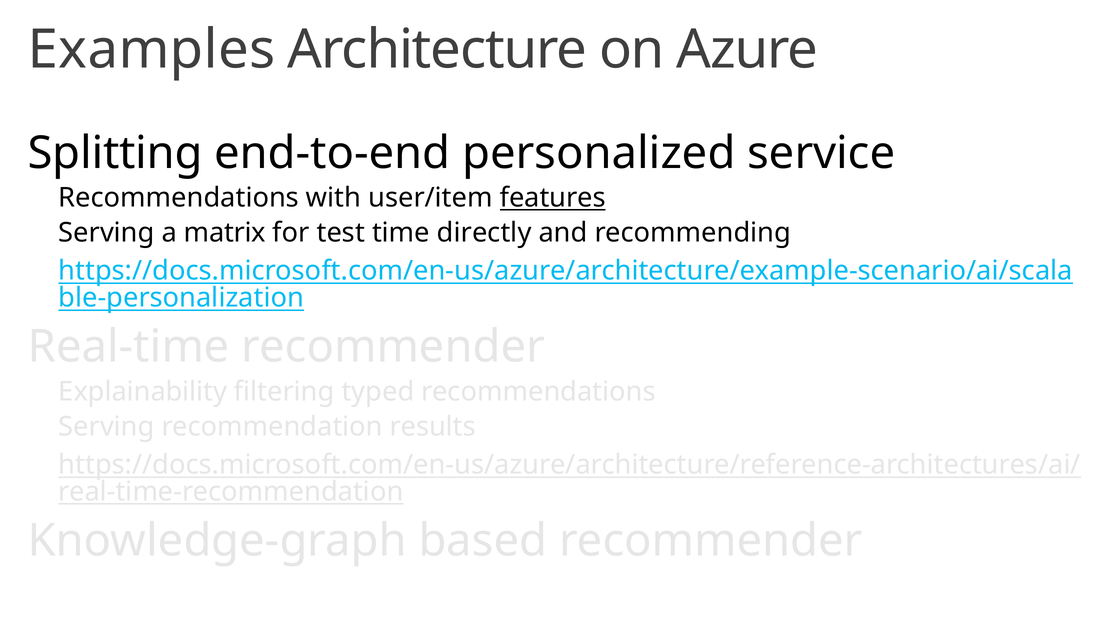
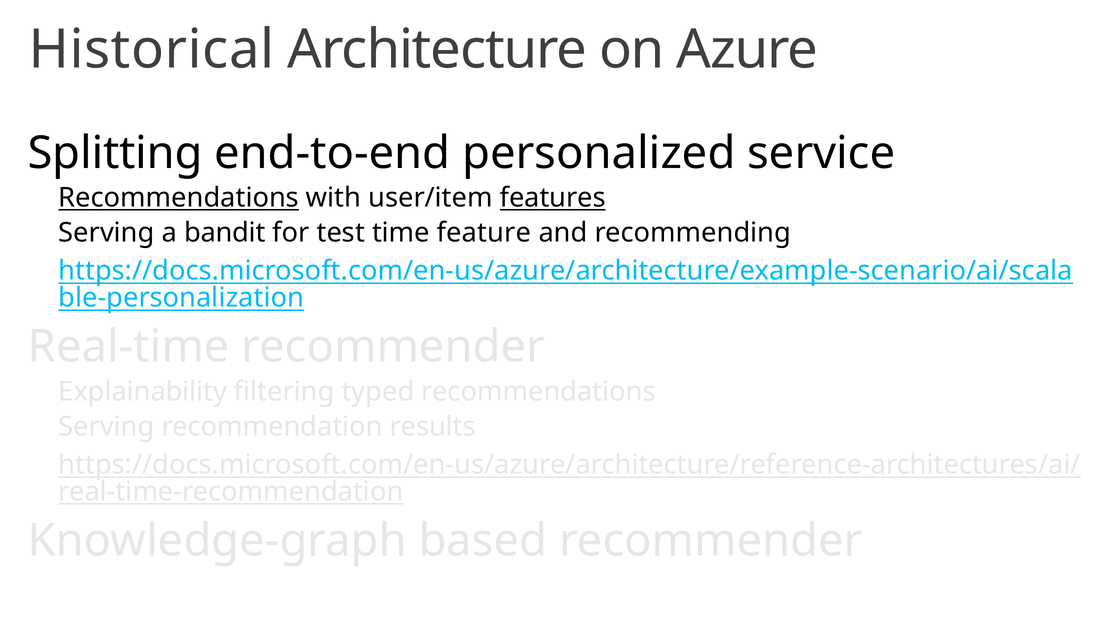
Examples: Examples -> Historical (151, 50)
Recommendations underline: none -> present (179, 198)
matrix: matrix -> bandit (225, 233)
directly: directly -> feature (484, 233)
